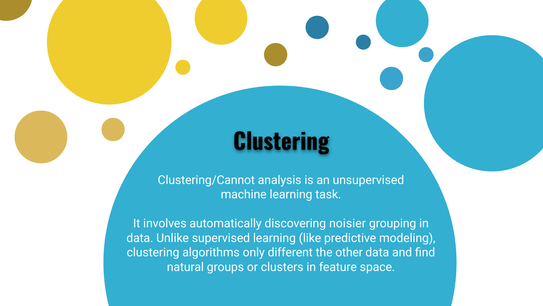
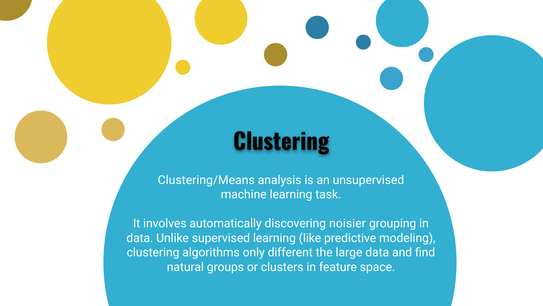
Clustering/Cannot: Clustering/Cannot -> Clustering/Means (206, 180)
other: other -> large (349, 252)
